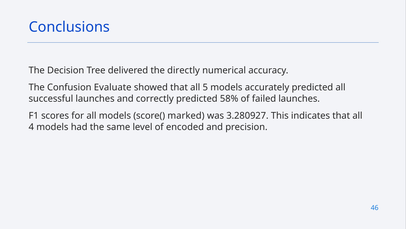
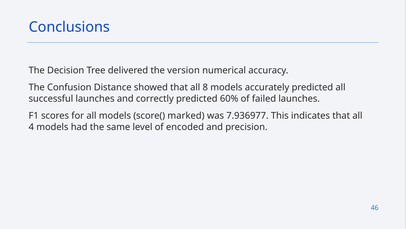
directly: directly -> version (184, 70)
Evaluate: Evaluate -> Distance (113, 87)
5: 5 -> 8 (205, 87)
58%: 58% -> 60% (229, 98)
3.280927: 3.280927 -> 7.936977 (247, 115)
